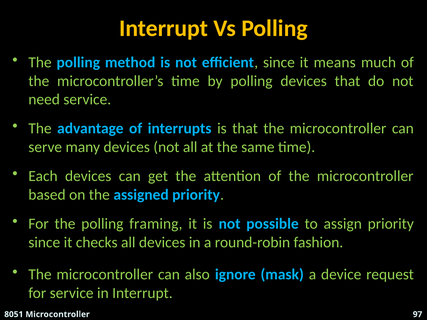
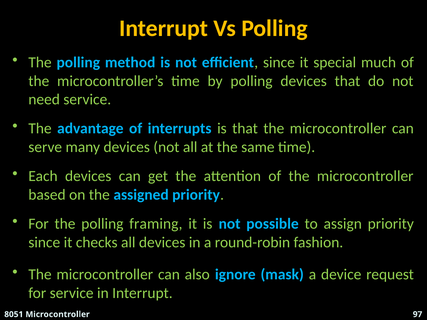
means: means -> special (335, 63)
